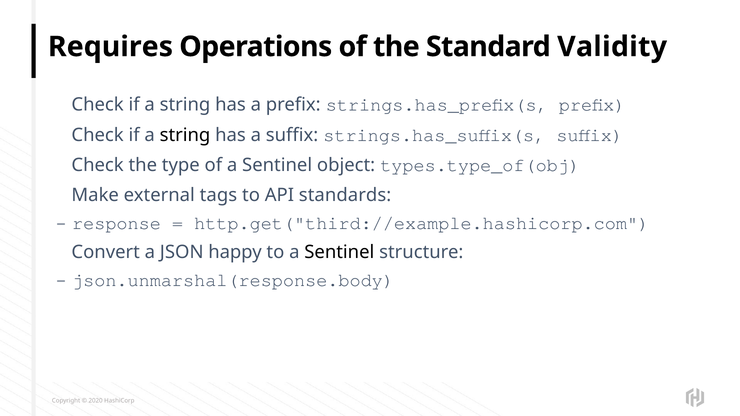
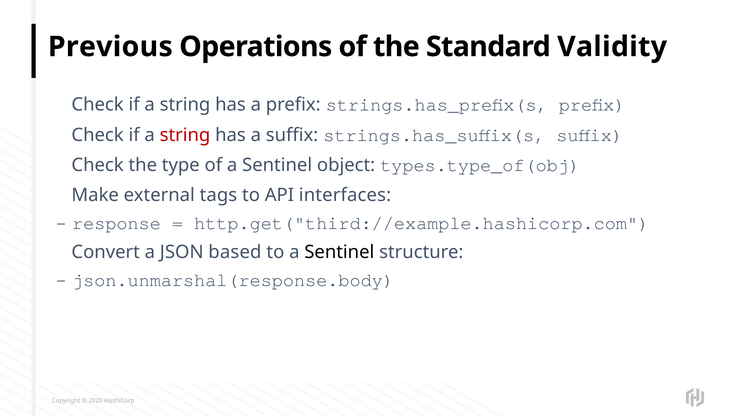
Requires: Requires -> Previous (110, 47)
string colour: black -> red (185, 135)
standards: standards -> interfaces (345, 195)
happy: happy -> based (235, 252)
